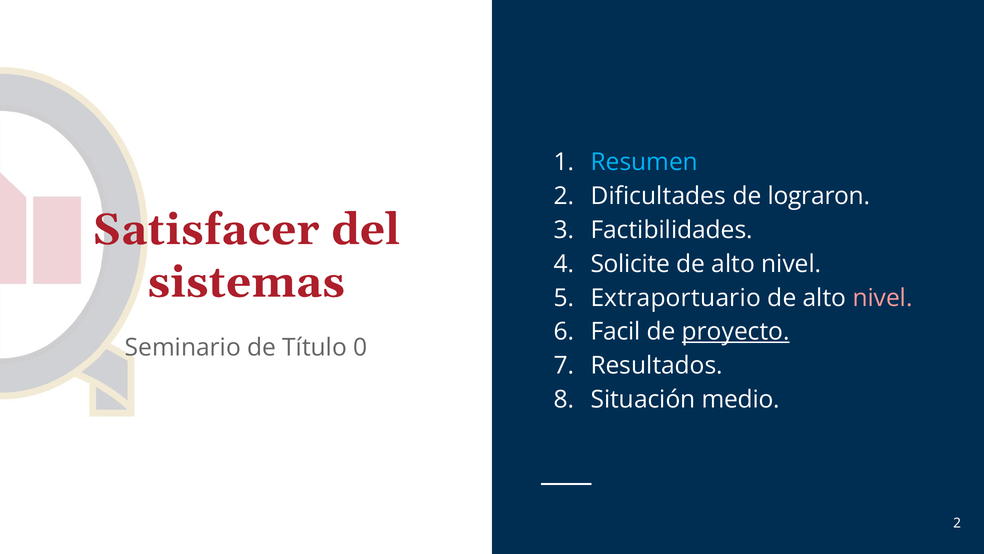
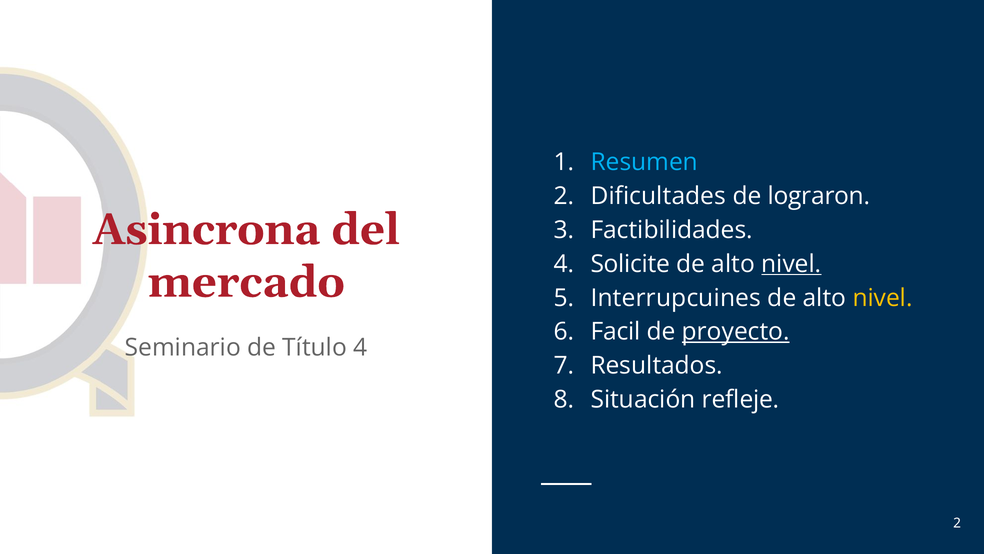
Satisfacer: Satisfacer -> Asincrona (206, 229)
nivel underline: none -> present (791, 264)
sistemas: sistemas -> mercado (246, 282)
Extraportuario: Extraportuario -> Interrupcuines (676, 298)
nivel colour: pink -> yellow (883, 298)
Título 0: 0 -> 4 (360, 347)
medio: medio -> refleje (741, 399)
